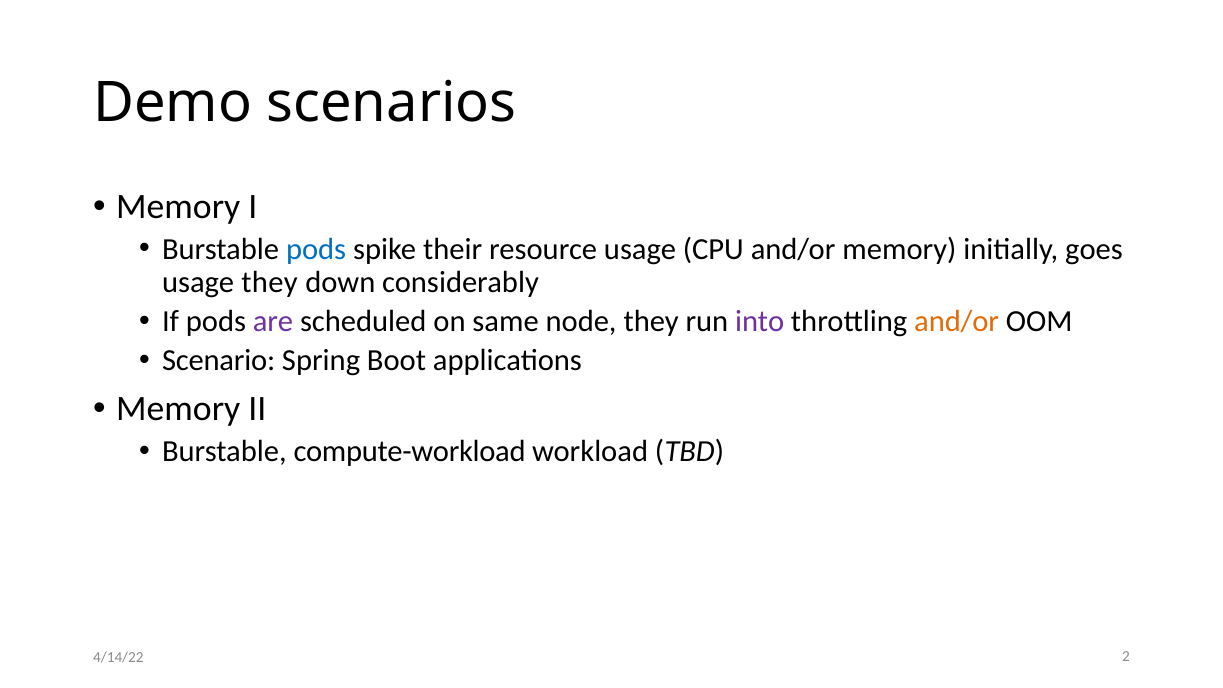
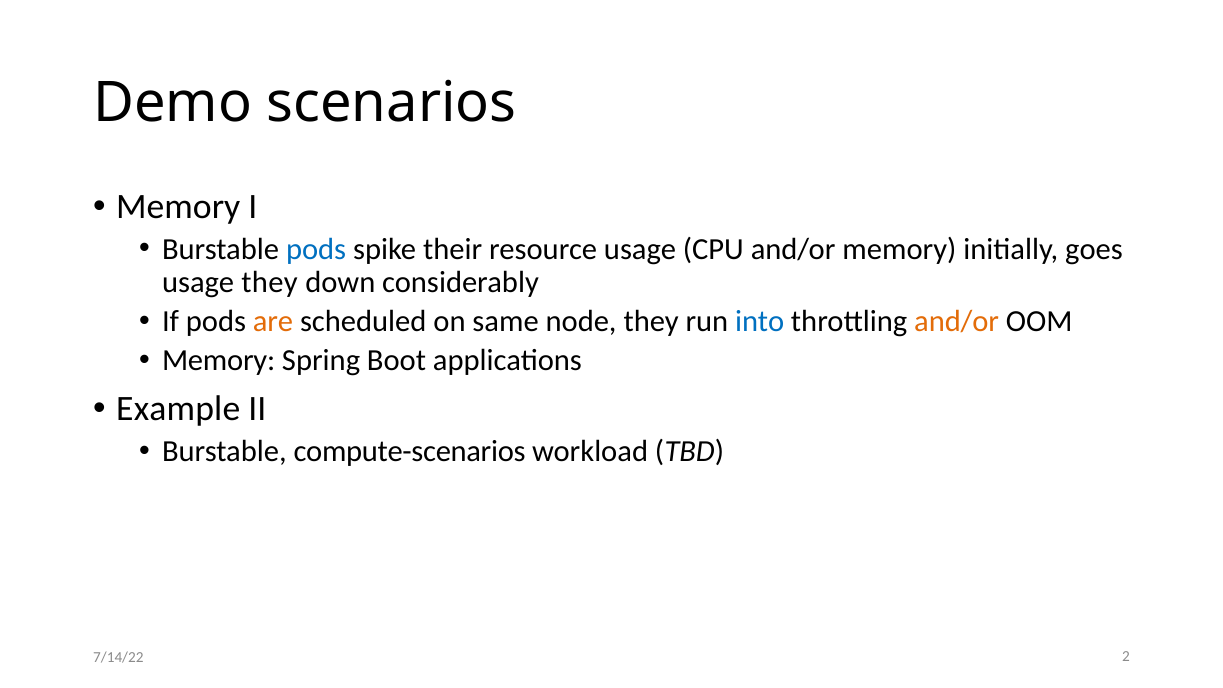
are colour: purple -> orange (273, 321)
into colour: purple -> blue (760, 321)
Scenario: Scenario -> Memory (219, 361)
Memory: Memory -> Example (178, 409)
compute-workload: compute-workload -> compute-scenarios (410, 451)
4/14/22: 4/14/22 -> 7/14/22 (118, 657)
